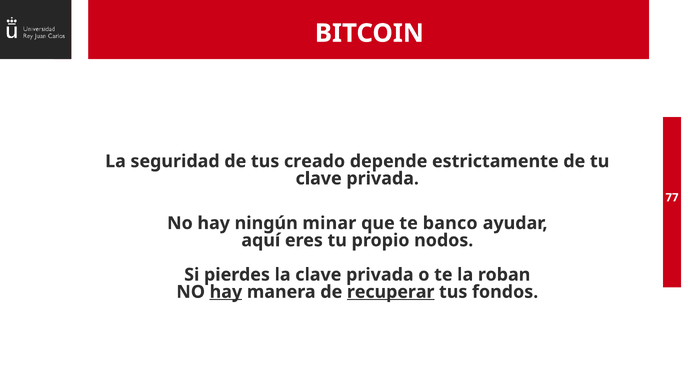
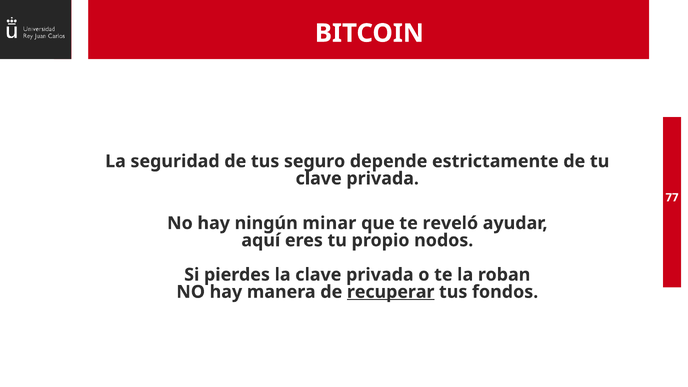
creado: creado -> seguro (315, 161)
banco: banco -> reveló (450, 223)
hay underline: present -> none (226, 292)
